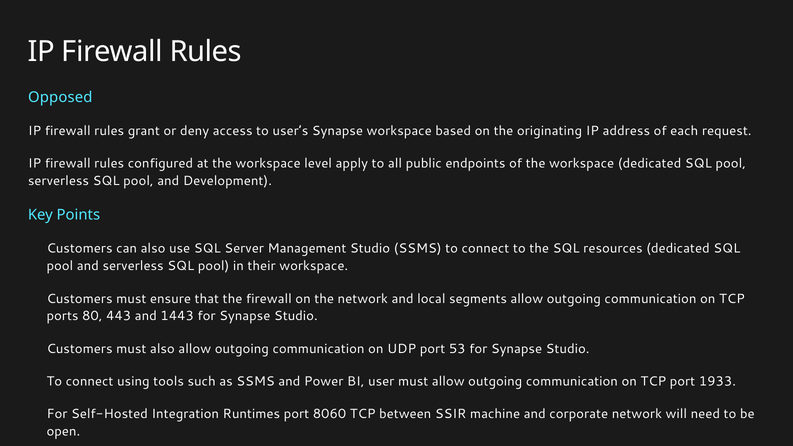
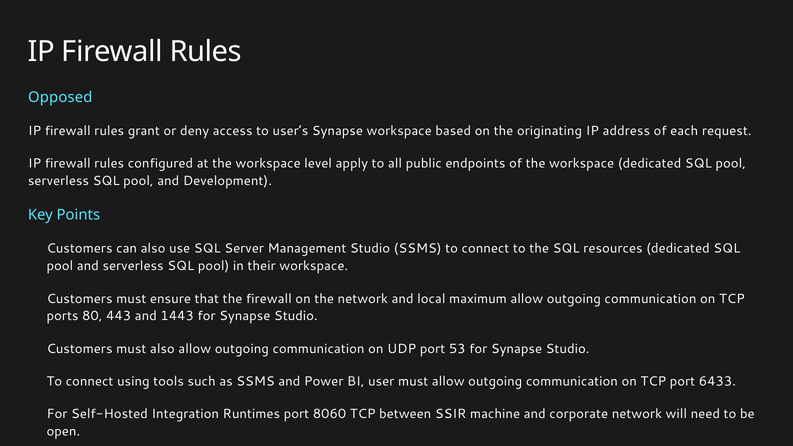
segments: segments -> maximum (478, 299)
1933: 1933 -> 6433 (717, 381)
